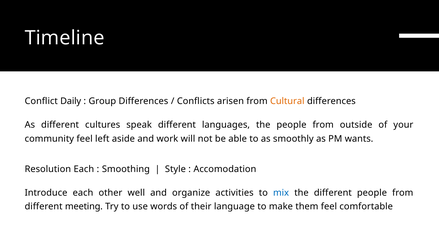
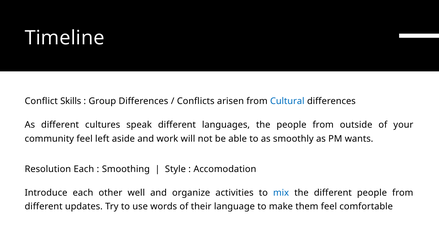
Daily: Daily -> Skills (71, 101)
Cultural colour: orange -> blue (287, 101)
meeting: meeting -> updates (84, 207)
